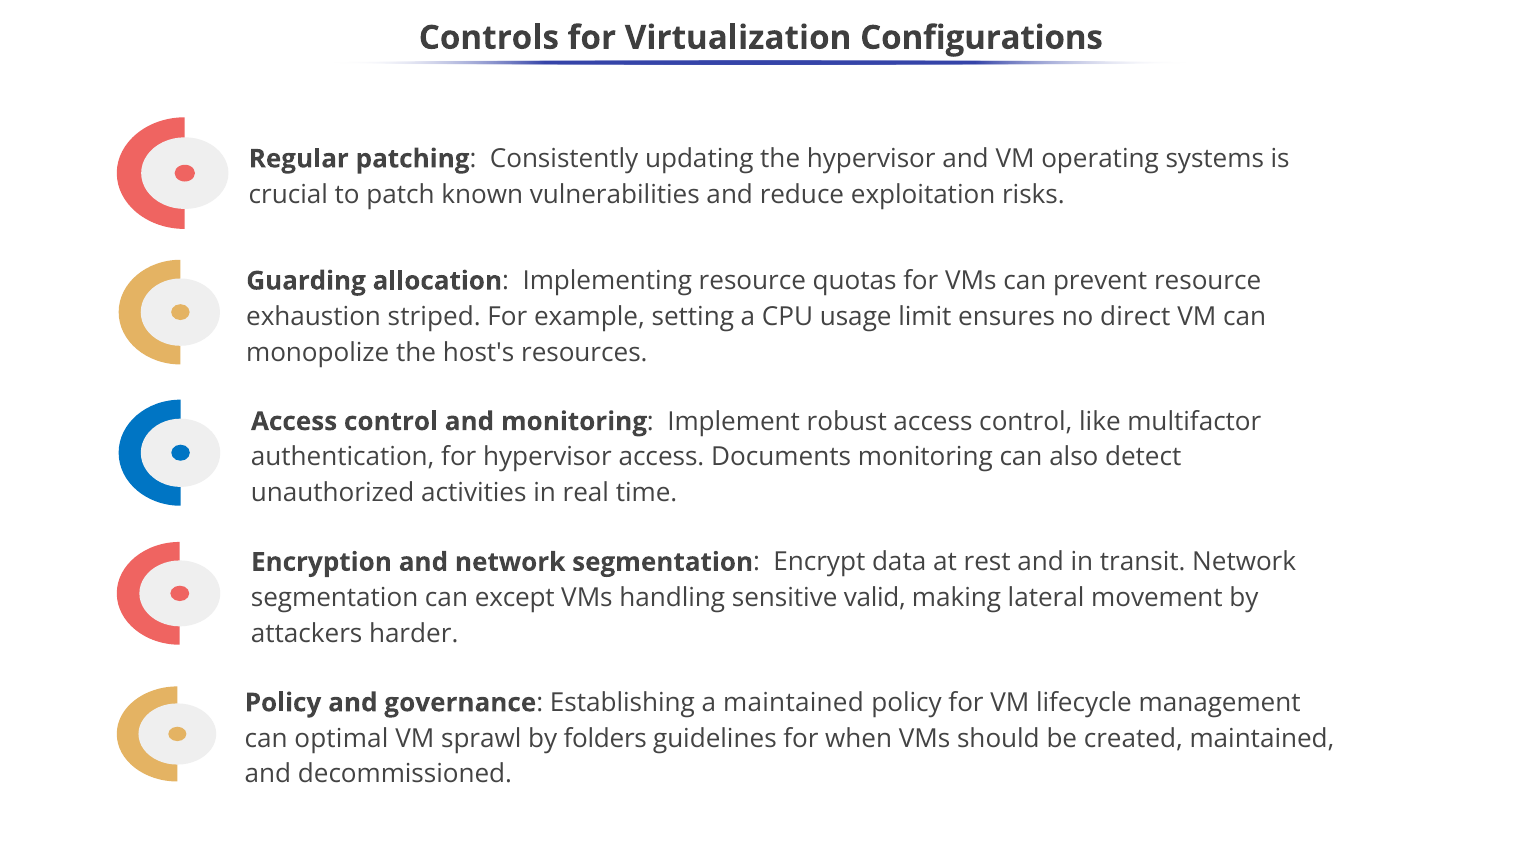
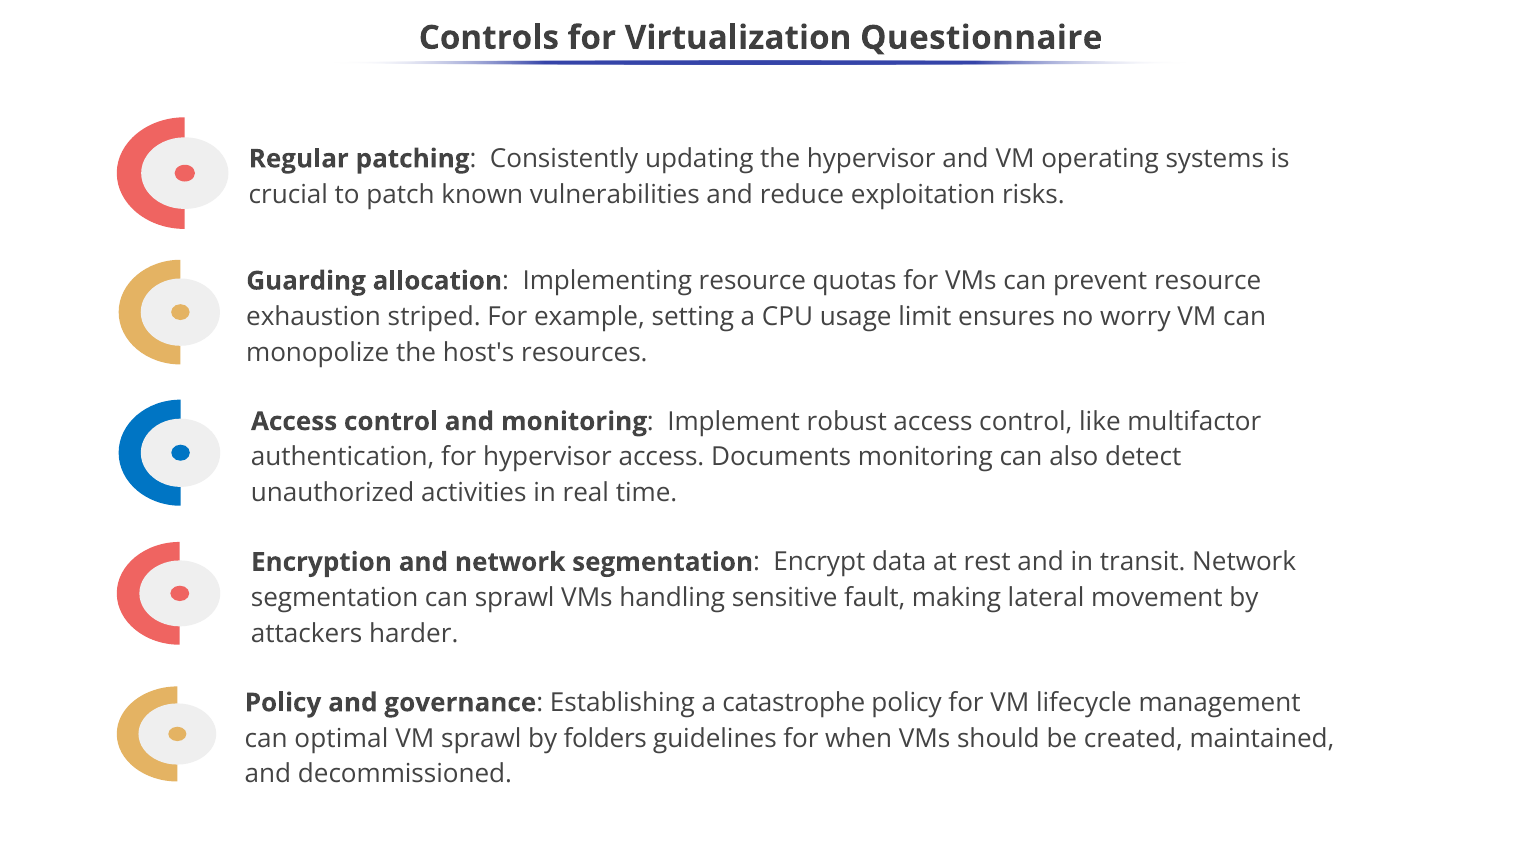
Configurations: Configurations -> Questionnaire (981, 38)
direct: direct -> worry (1135, 316)
can except: except -> sprawl (515, 598)
valid: valid -> fault (875, 598)
a maintained: maintained -> catastrophe (794, 702)
